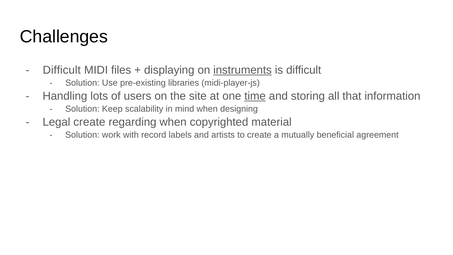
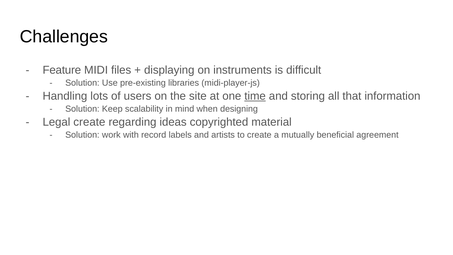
Difficult: Difficult -> Feature (62, 70)
instruments underline: present -> none (243, 70)
regarding when: when -> ideas (173, 122)
